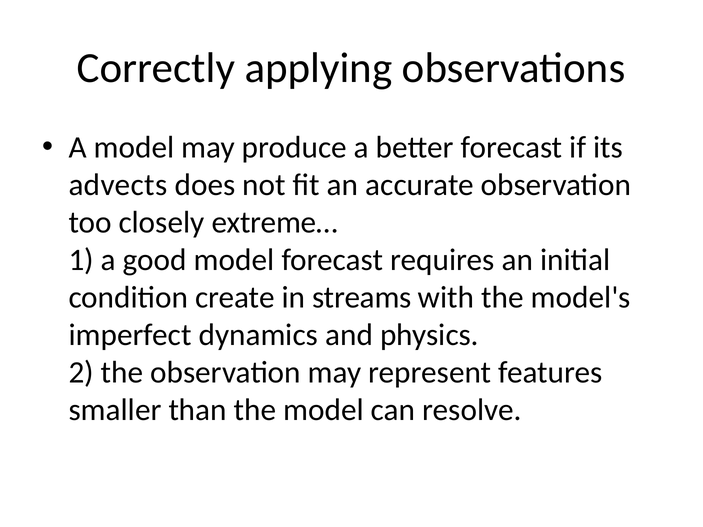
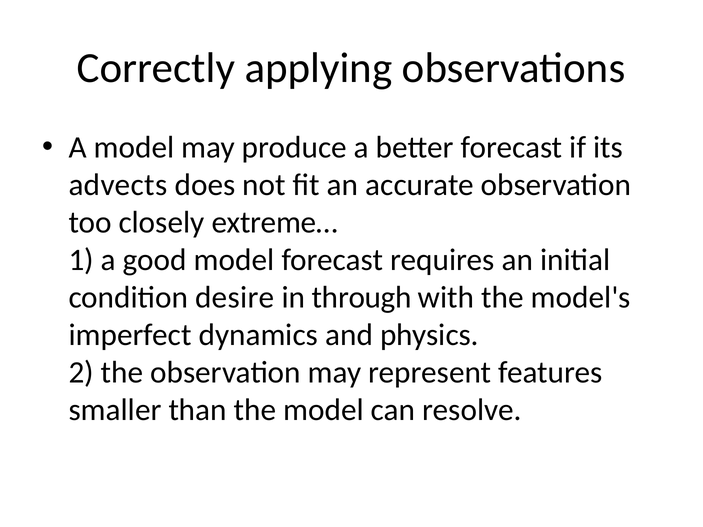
create: create -> desire (235, 297)
streams: streams -> through (362, 297)
